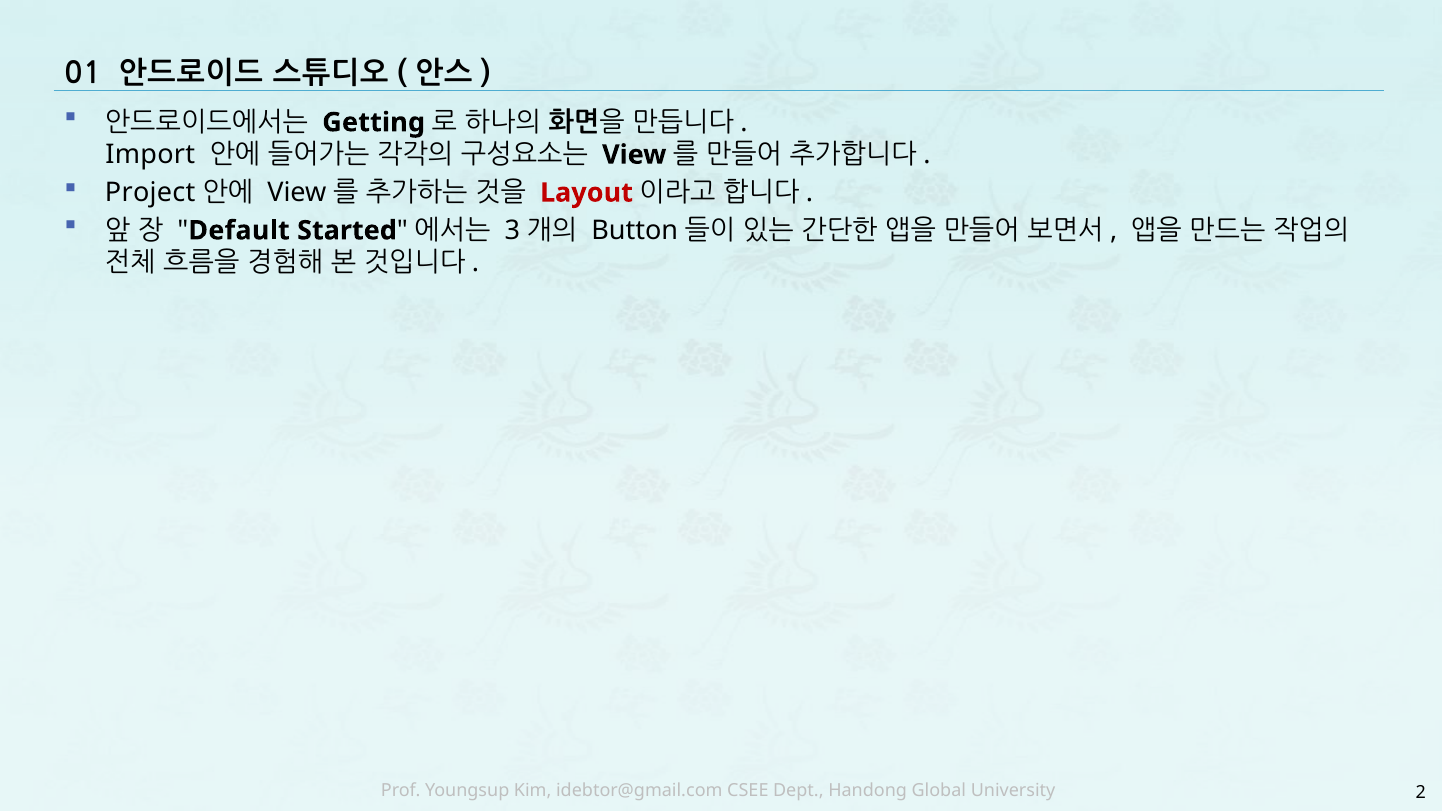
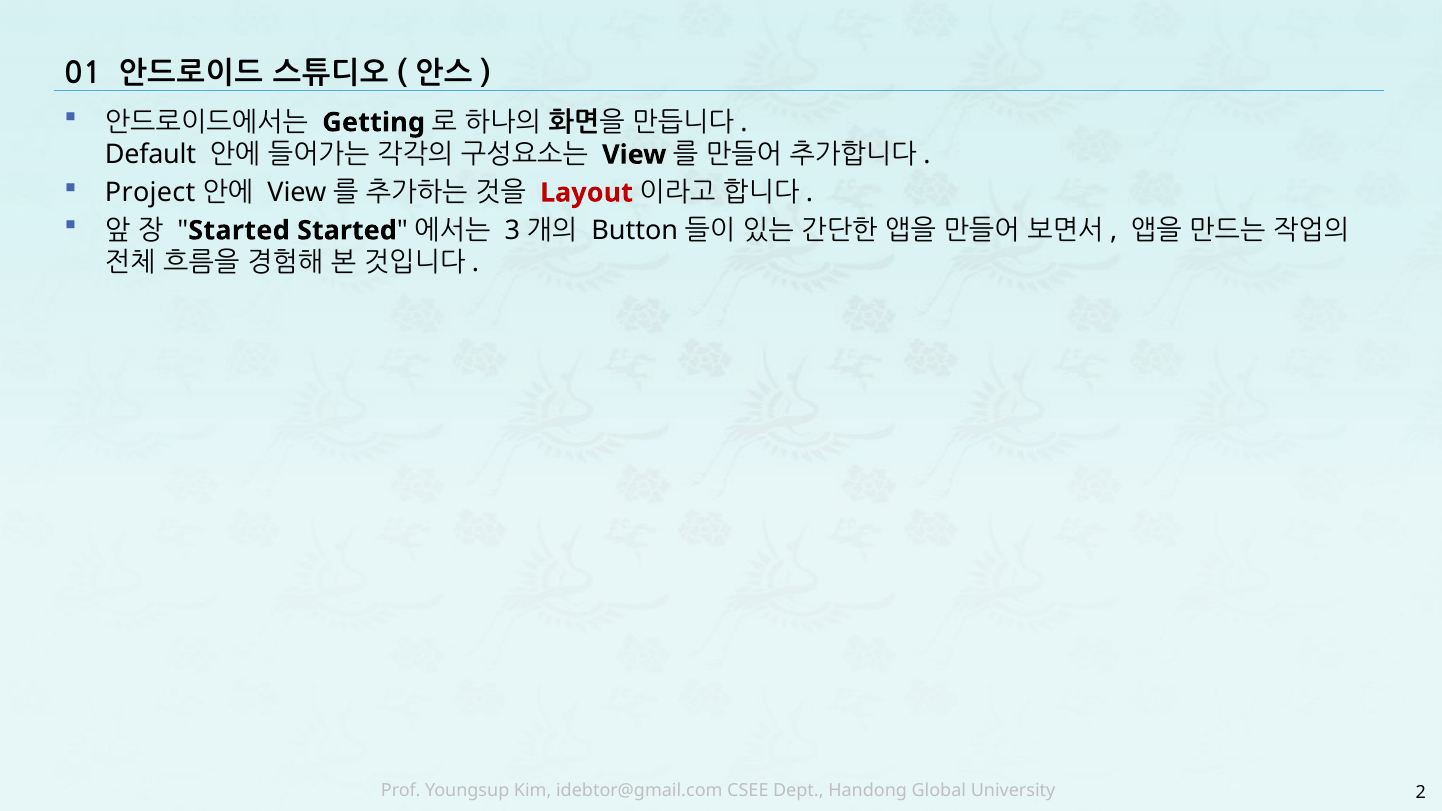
Import: Import -> Default (150, 155)
Default: Default -> Started (239, 231)
